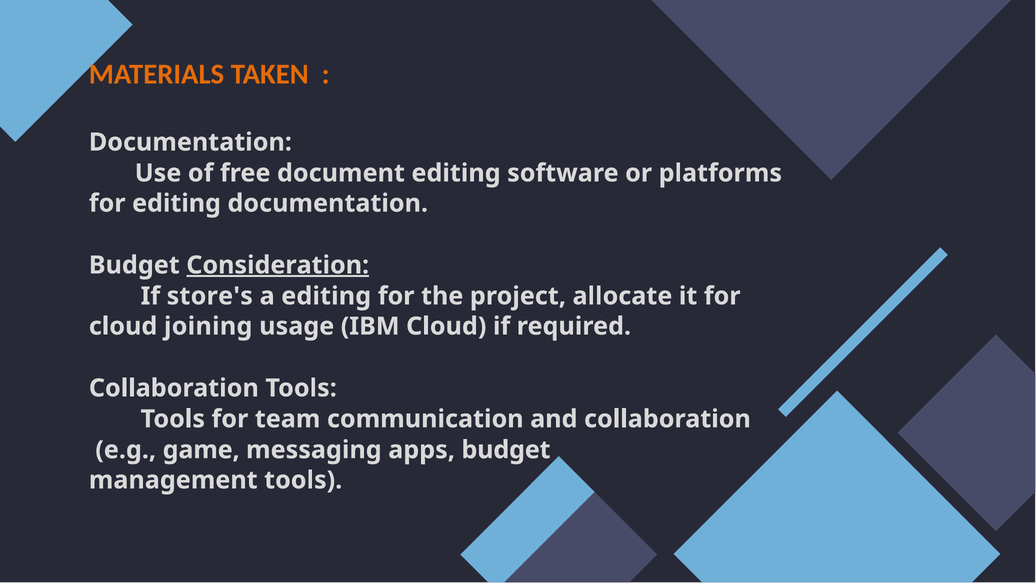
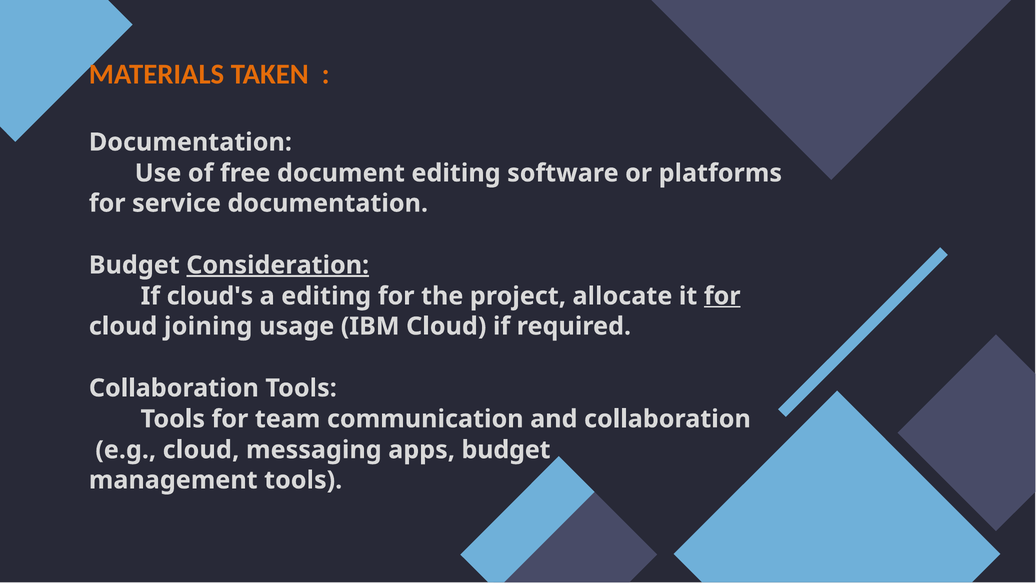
for editing: editing -> service (176, 203)
store's: store's -> cloud's (210, 296)
for underline: none -> present (722, 296)
e.g game: game -> cloud (201, 450)
